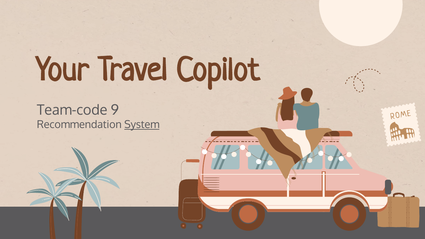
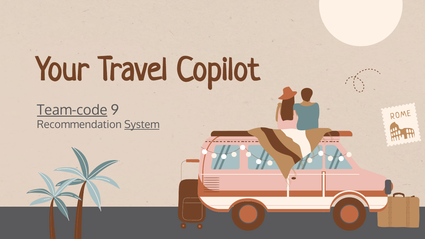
Team-code underline: none -> present (72, 110)
